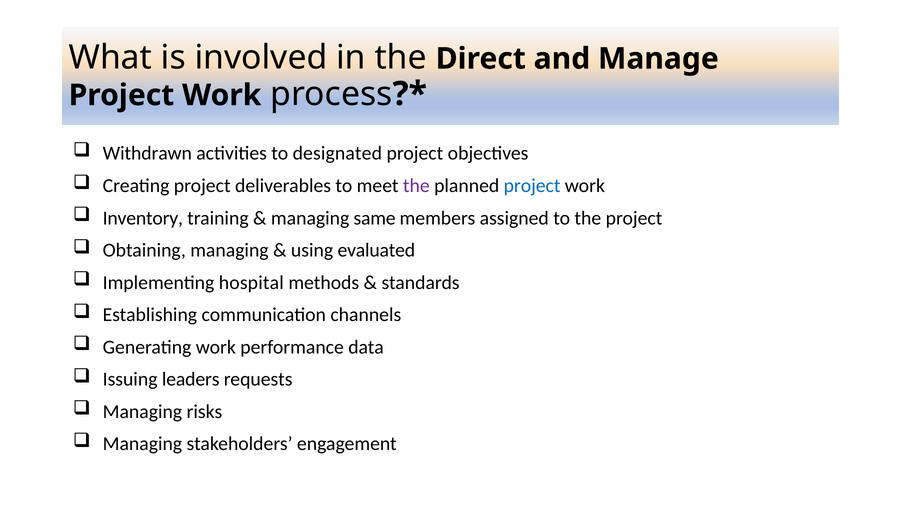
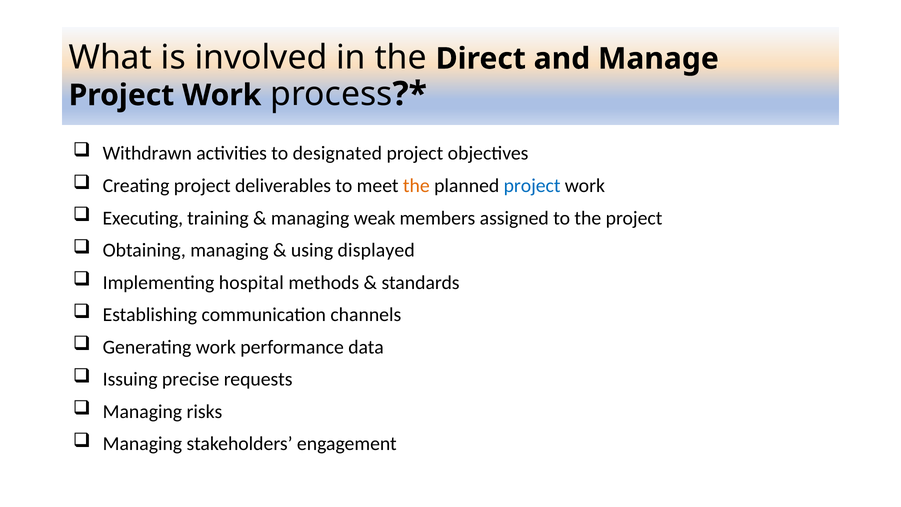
the colour: purple -> orange (416, 186)
Inventory: Inventory -> Executing (143, 218)
same: same -> weak (375, 218)
evaluated: evaluated -> displayed (376, 250)
leaders: leaders -> precise (191, 379)
